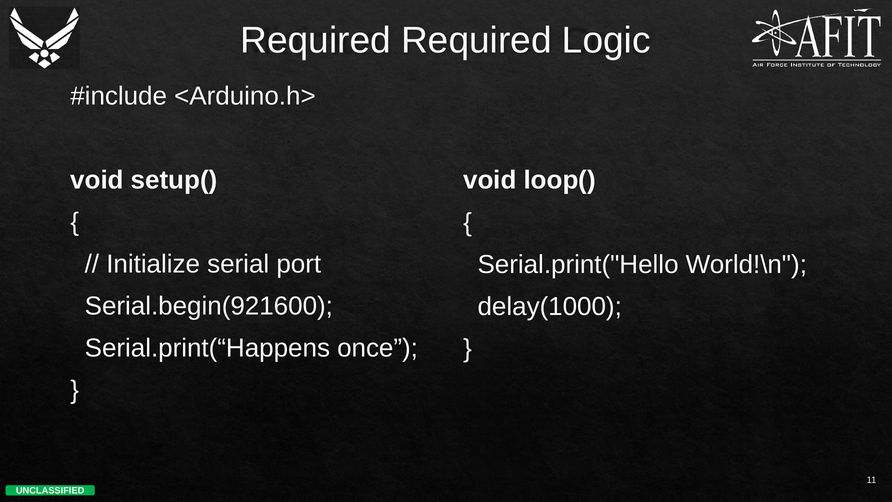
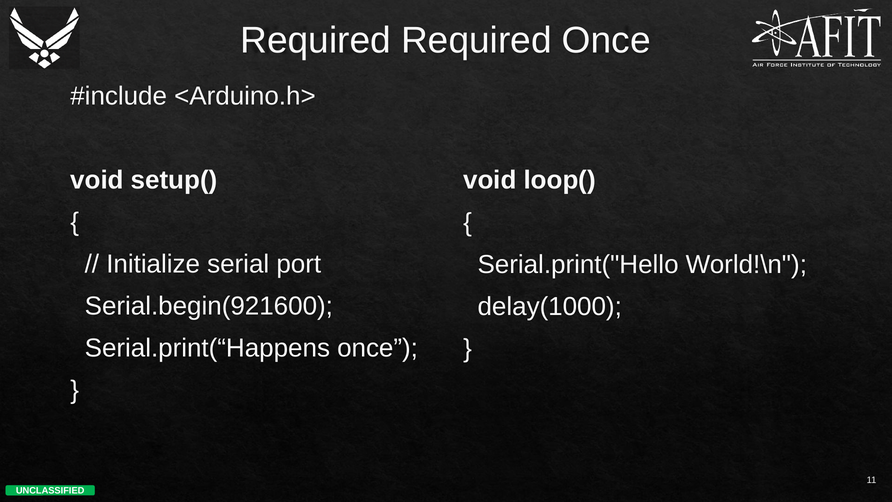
Required Logic: Logic -> Once (606, 40)
